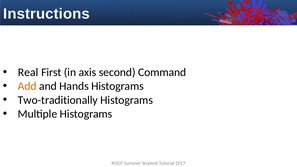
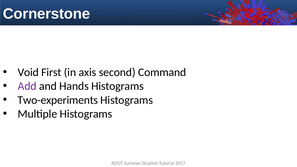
Instructions: Instructions -> Cornerstone (47, 14)
Real: Real -> Void (28, 72)
Add colour: orange -> purple (27, 86)
Two-traditionally: Two-traditionally -> Two-experiments (58, 100)
